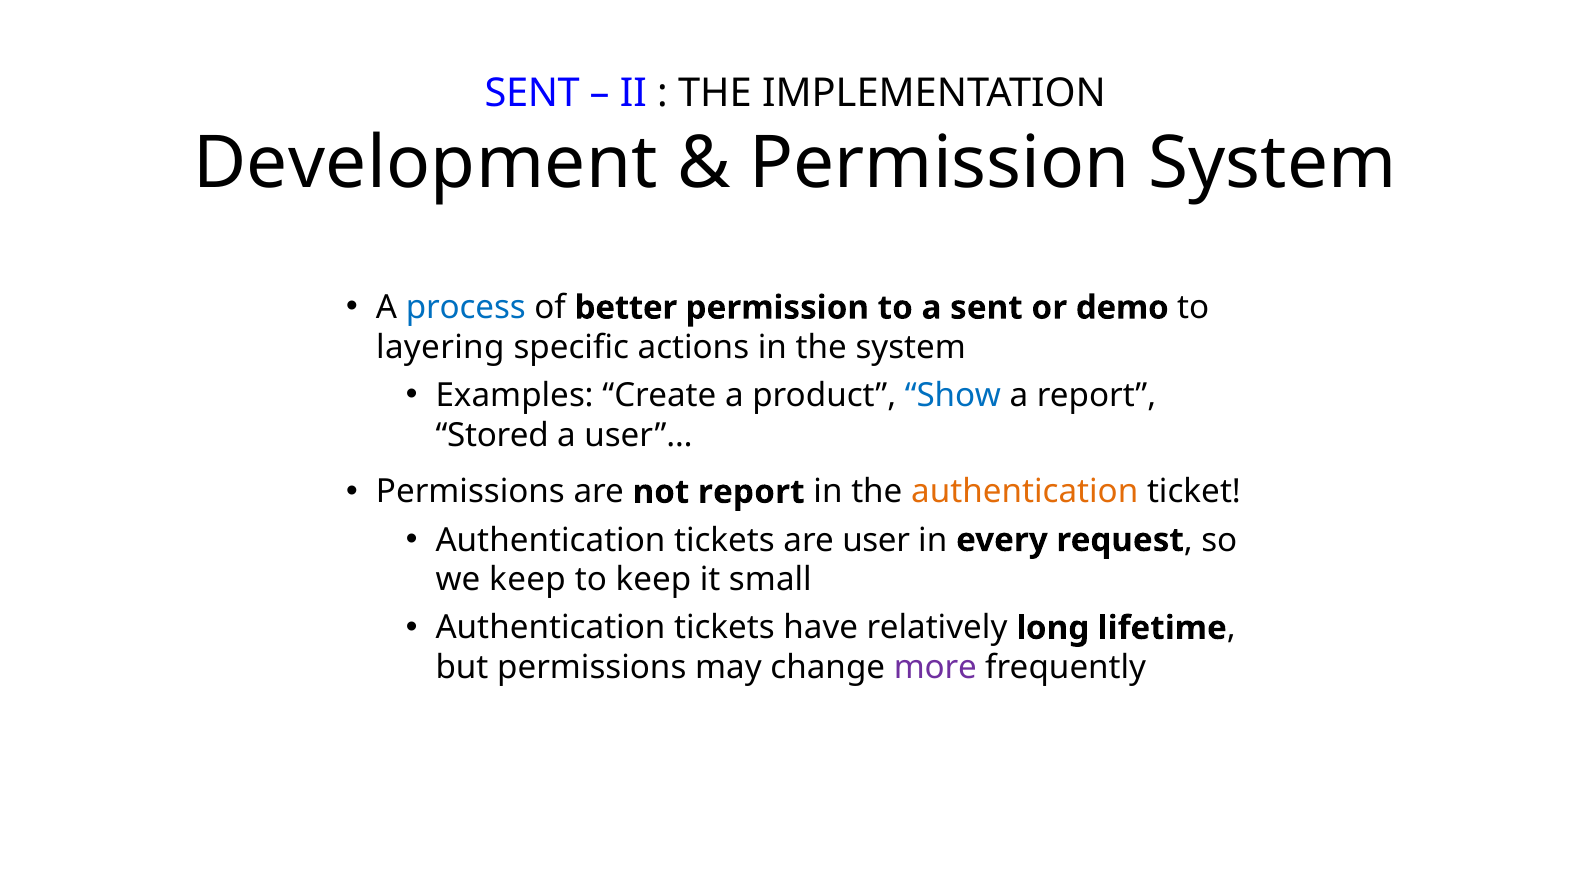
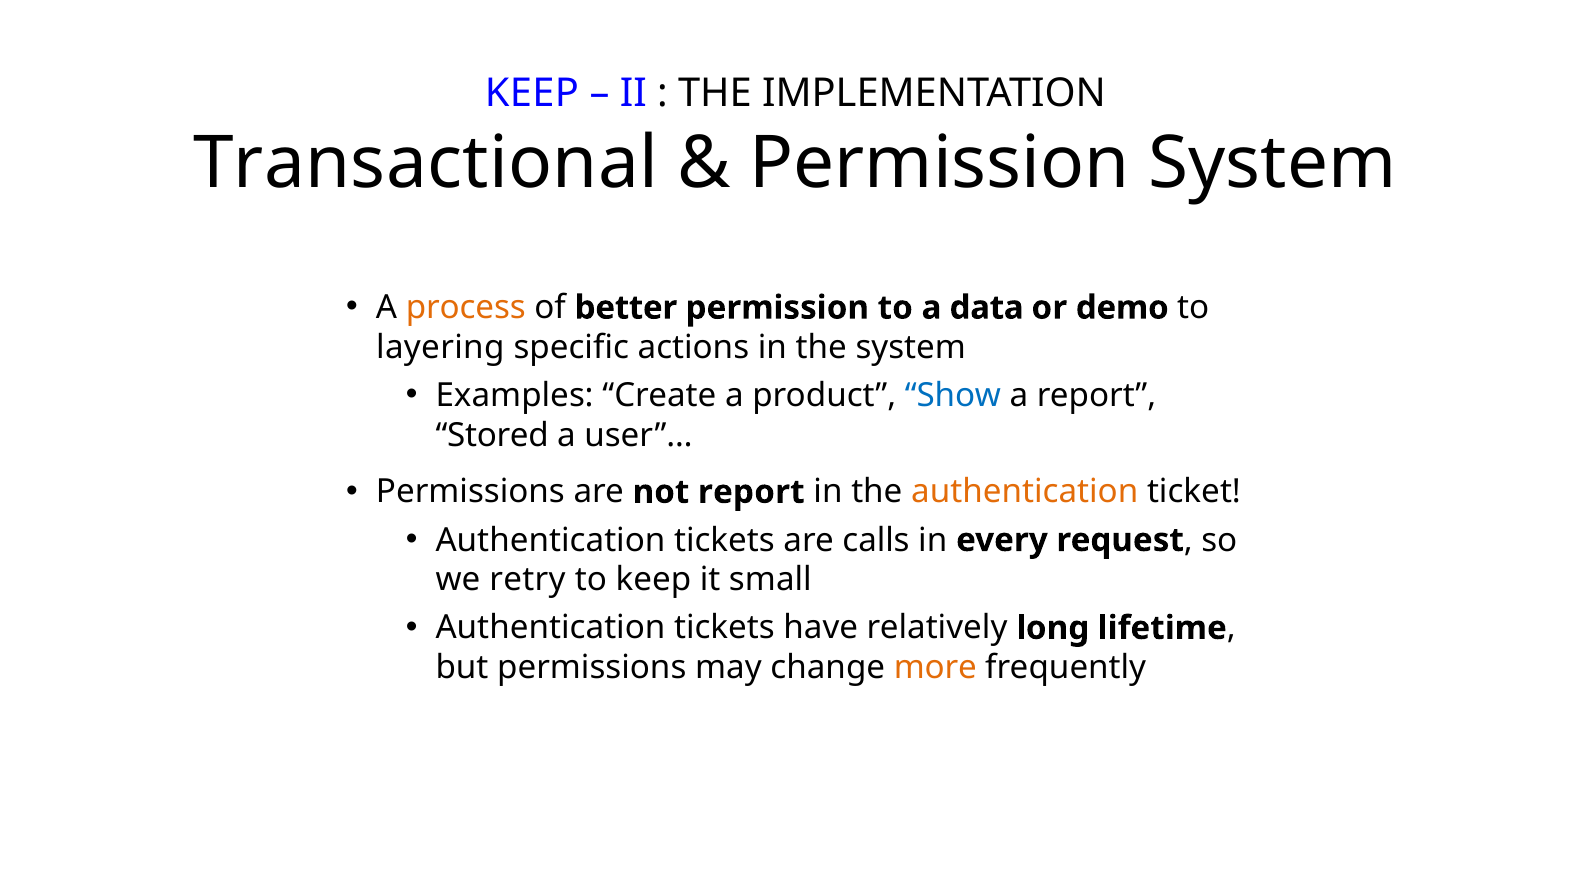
SENT: SENT -> KEEP (532, 93)
Development: Development -> Transactional (426, 163)
process colour: blue -> orange (466, 308)
a sent: sent -> data (987, 308)
user: user -> calls (876, 540)
we keep: keep -> retry (527, 580)
more colour: purple -> orange (935, 668)
